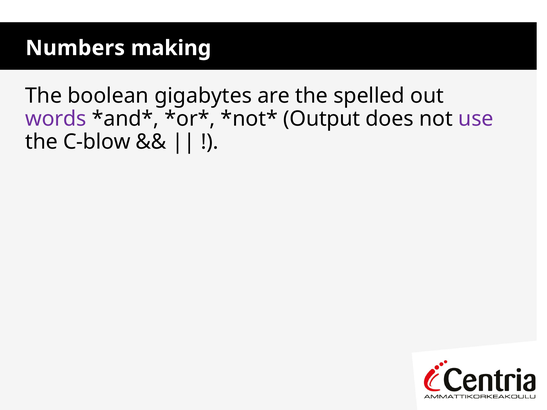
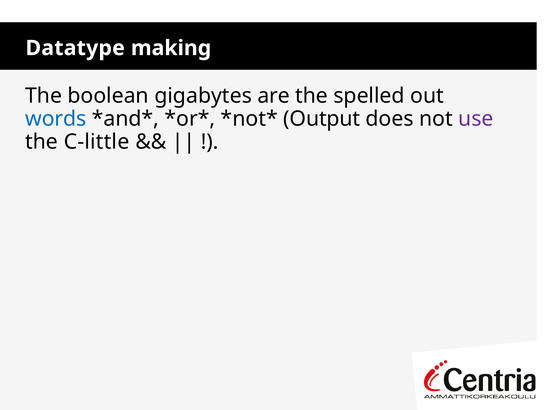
Numbers: Numbers -> Datatype (75, 48)
words colour: purple -> blue (56, 119)
C-blow: C-blow -> C-little (97, 142)
